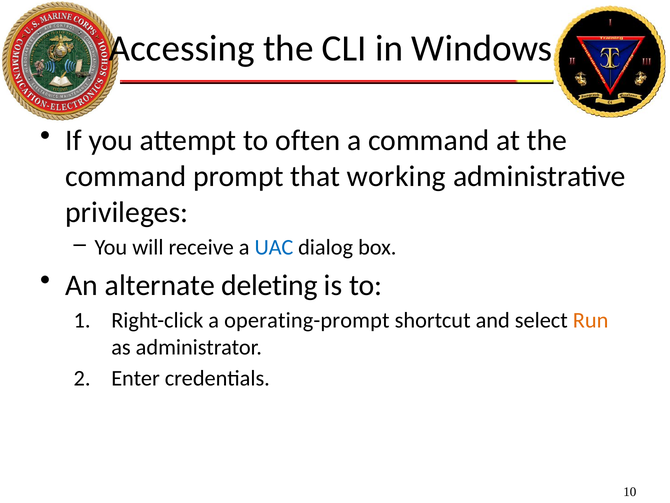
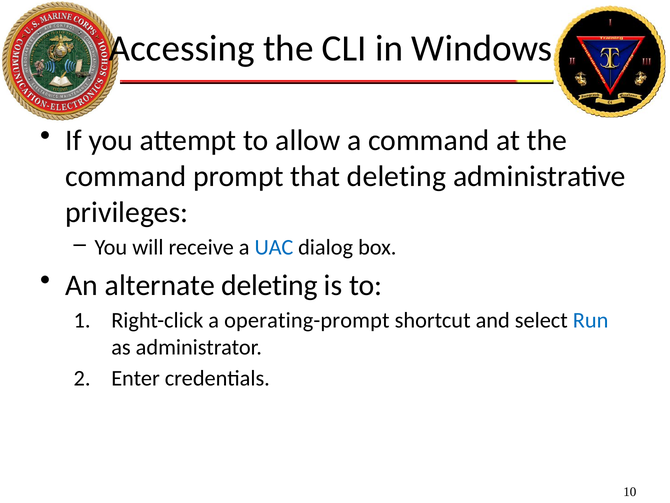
often: often -> allow (308, 140)
that working: working -> deleting (396, 176)
Run colour: orange -> blue (591, 320)
